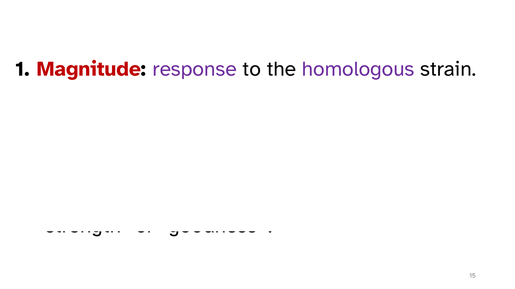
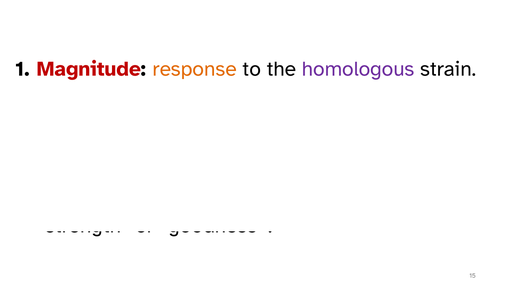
response colour: purple -> orange (195, 69)
